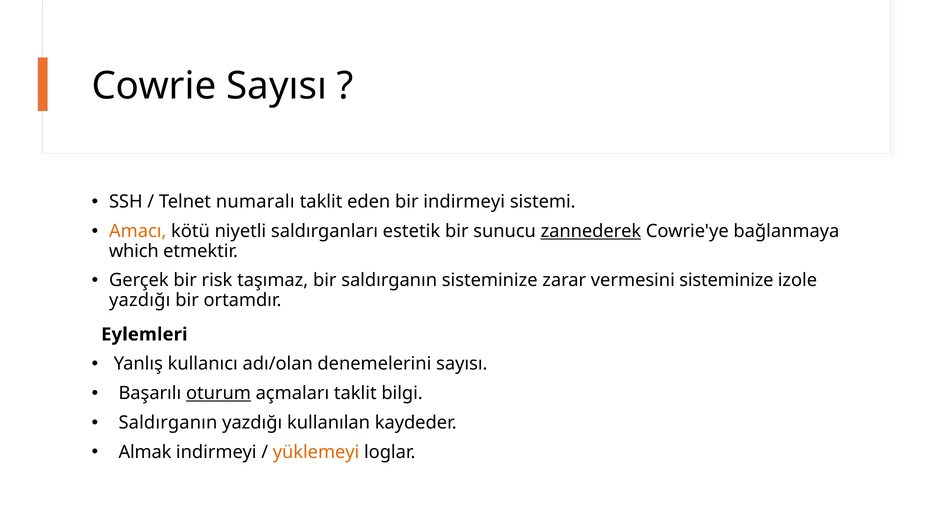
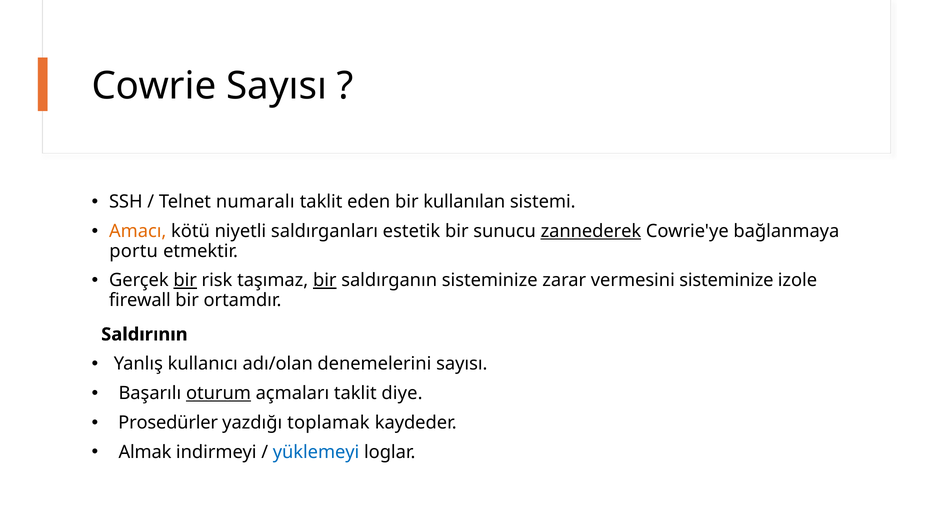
bir indirmeyi: indirmeyi -> kullanılan (464, 202)
which: which -> portu (134, 251)
bir underline: none -> present (185, 280)
bir underline: none -> present (325, 280)
yazdığı: yazdığı -> firewall (140, 300)
Eylemleri: Eylemleri -> Saldırının (144, 334)
bilgi: bilgi -> diye (402, 393)
Saldırganın: Saldırganın -> Prosedürler (168, 423)
kullanılan: kullanılan -> toplamak (328, 423)
yüklemeyi colour: orange -> blue (316, 452)
